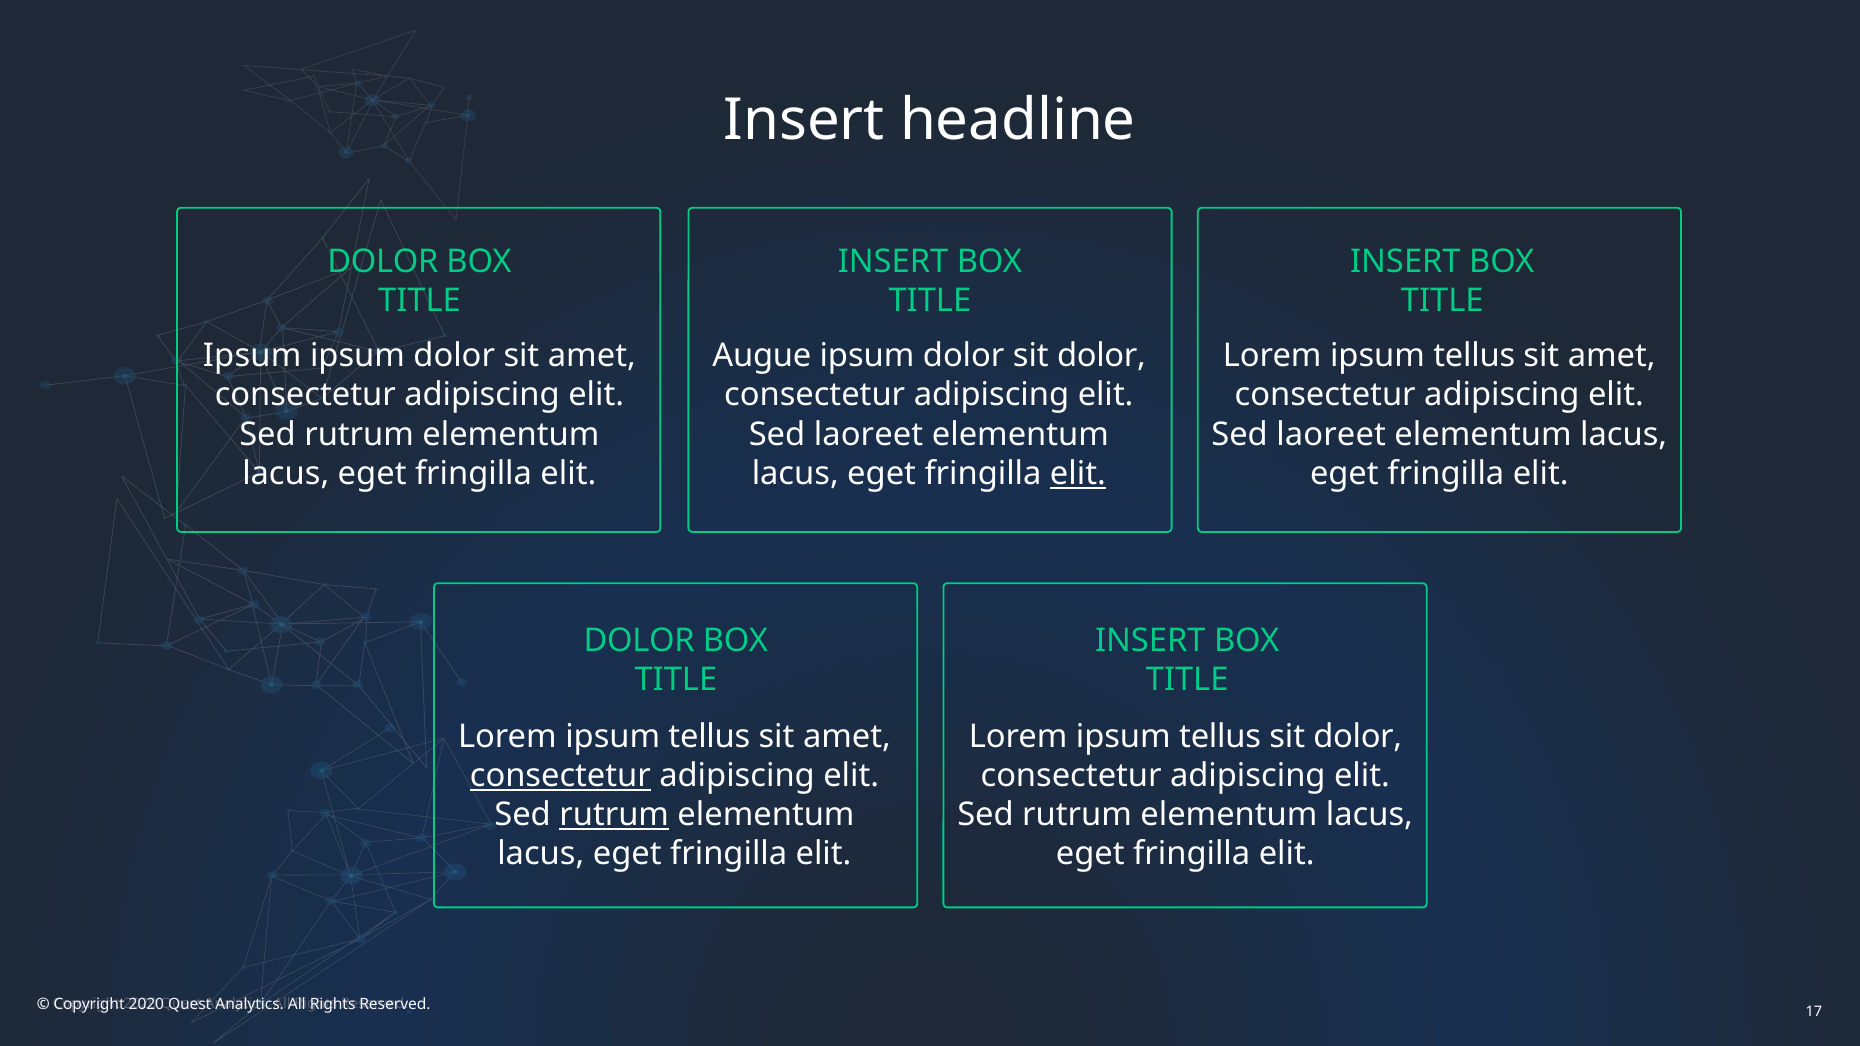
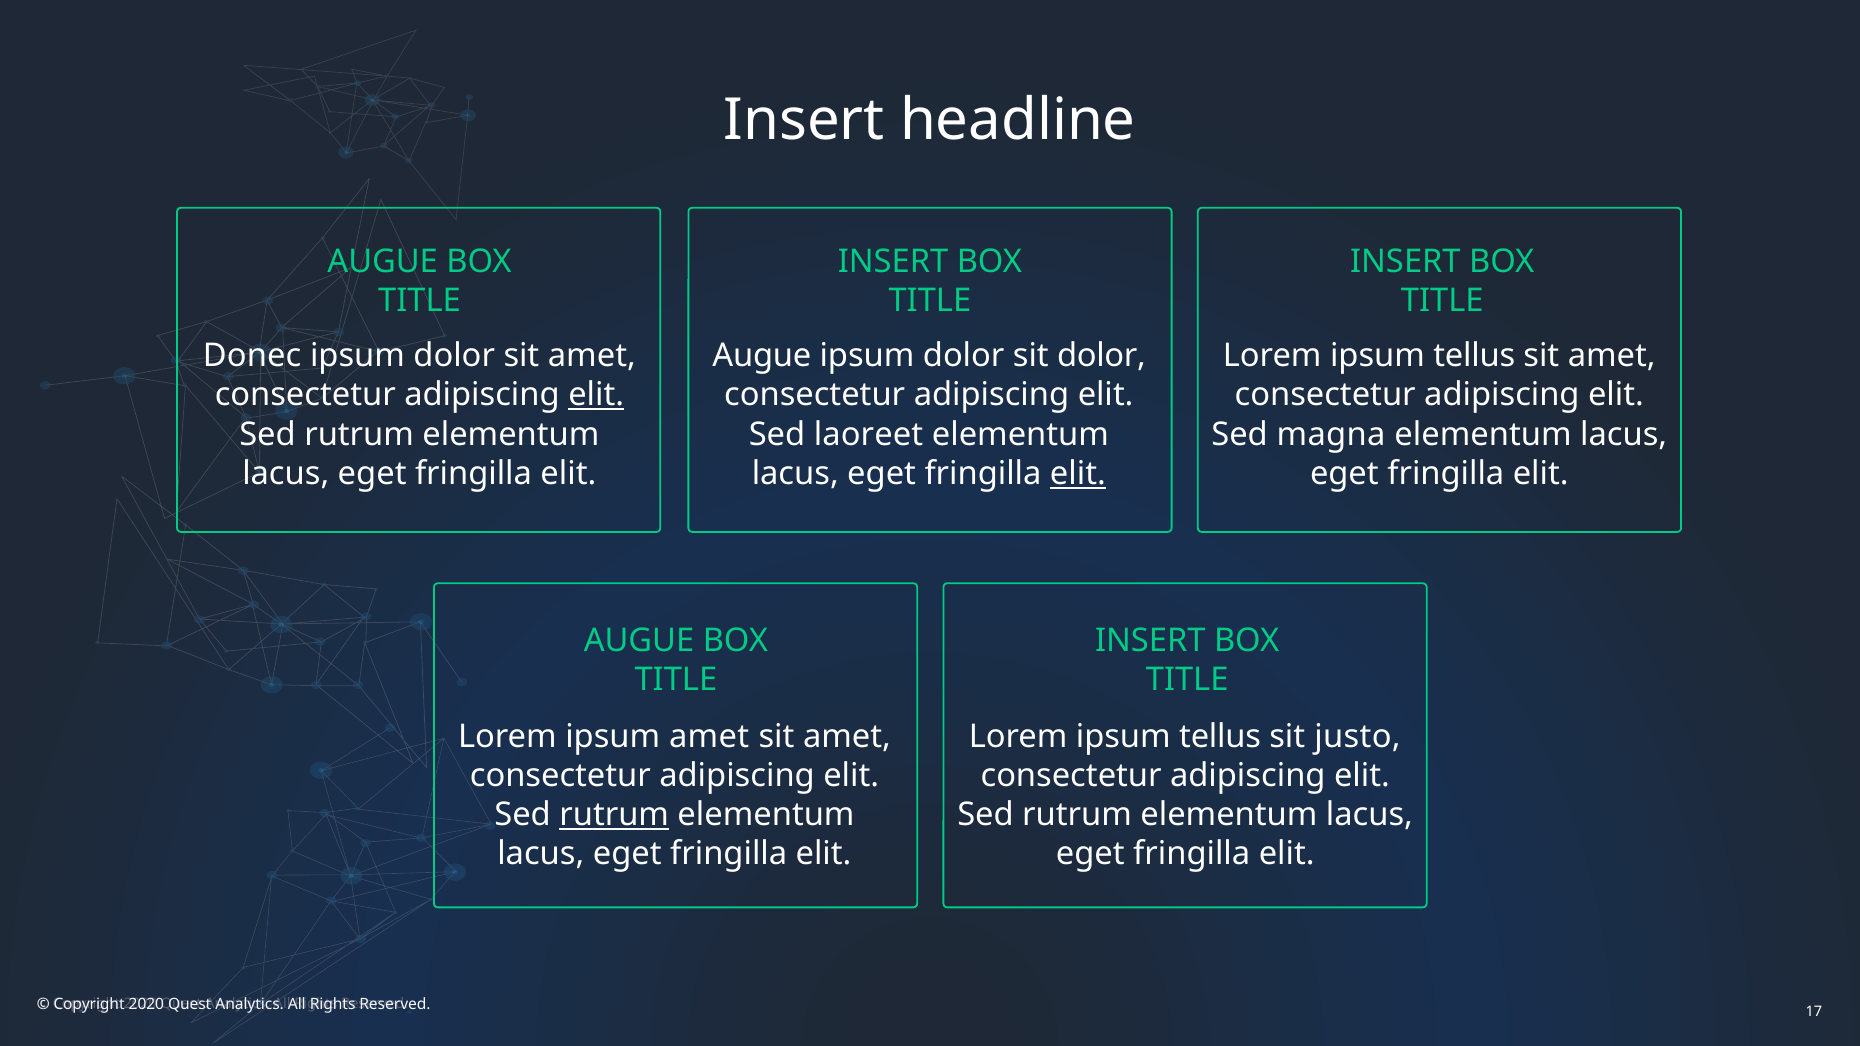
DOLOR: DOLOR -> AUGUE (383, 262)
Ipsum: Ipsum -> Donec (252, 356)
elit underline: none -> present (596, 395)
laoreet: laoreet -> magna (1331, 434)
DOLOR: DOLOR -> AUGUE (639, 641)
tellus: tellus -> amet (709, 737)
dolor: dolor -> justo (1357, 737)
consectetur underline: present -> none (560, 776)
